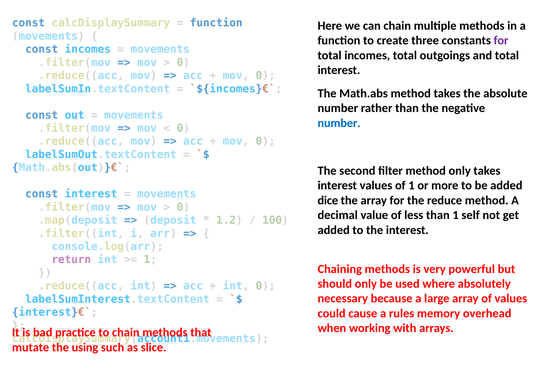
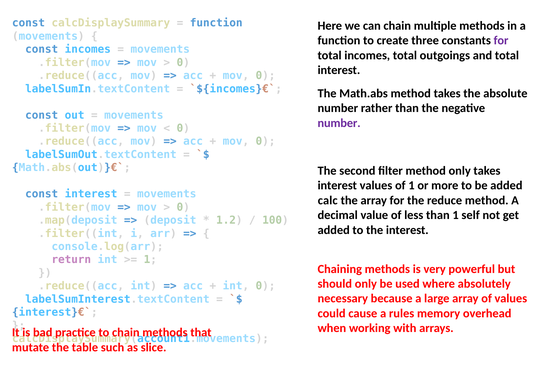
number colour: blue -> purple (339, 123)
dice: dice -> calc (328, 201)
using: using -> table (85, 348)
